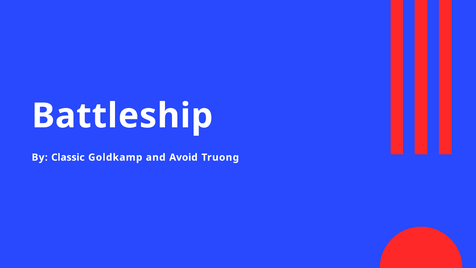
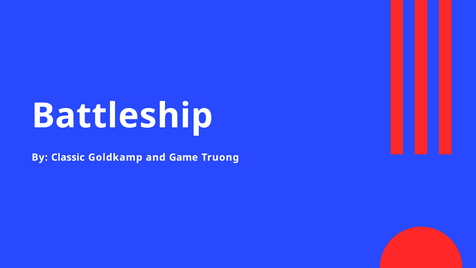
Avoid: Avoid -> Game (183, 157)
